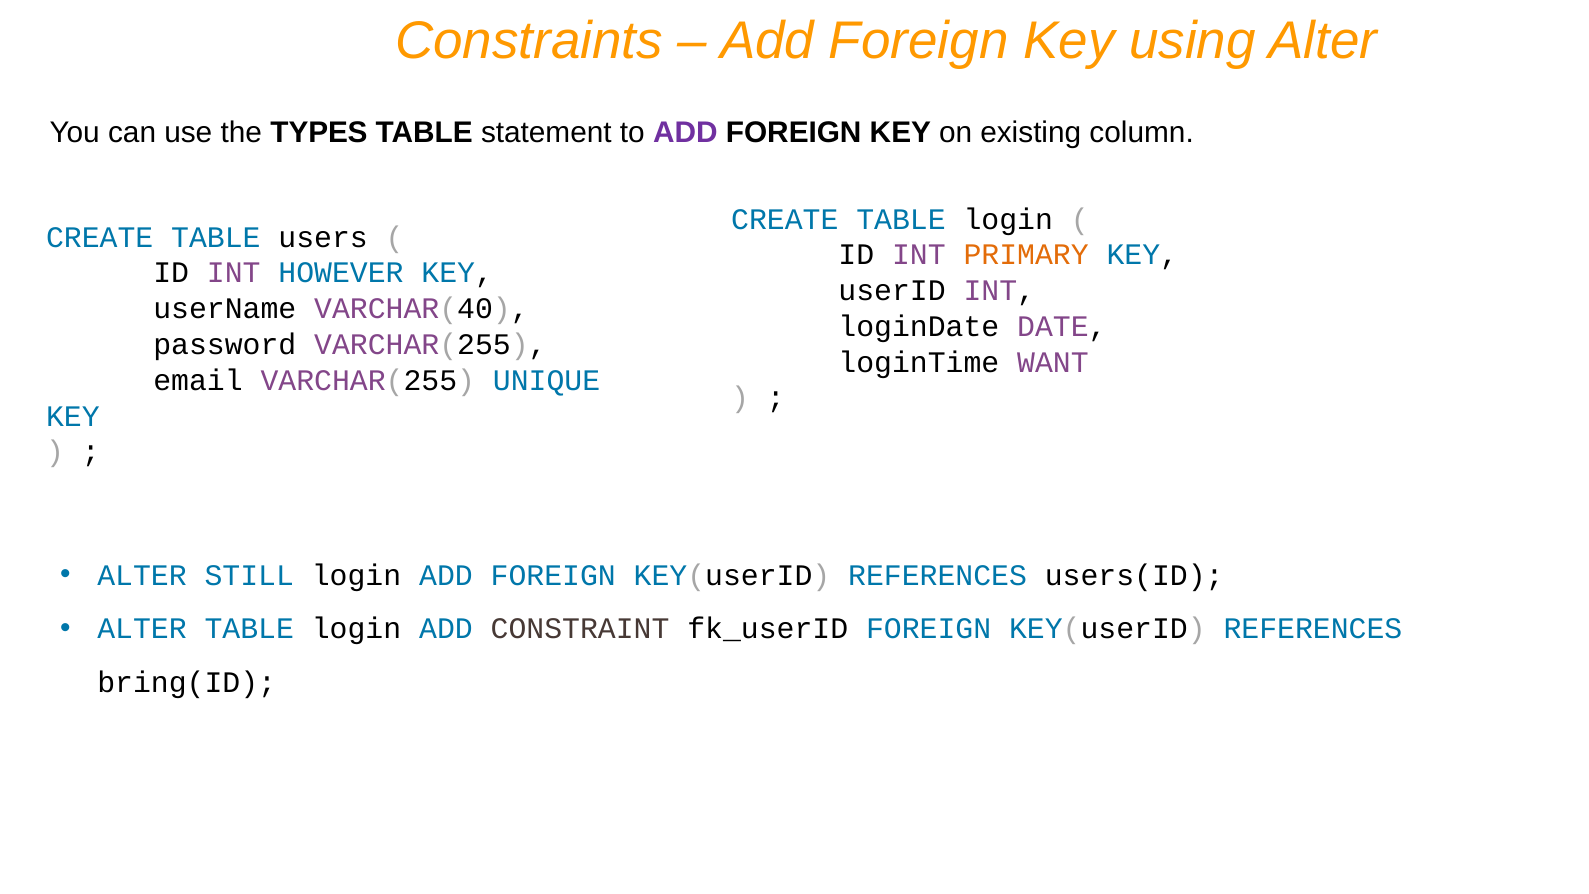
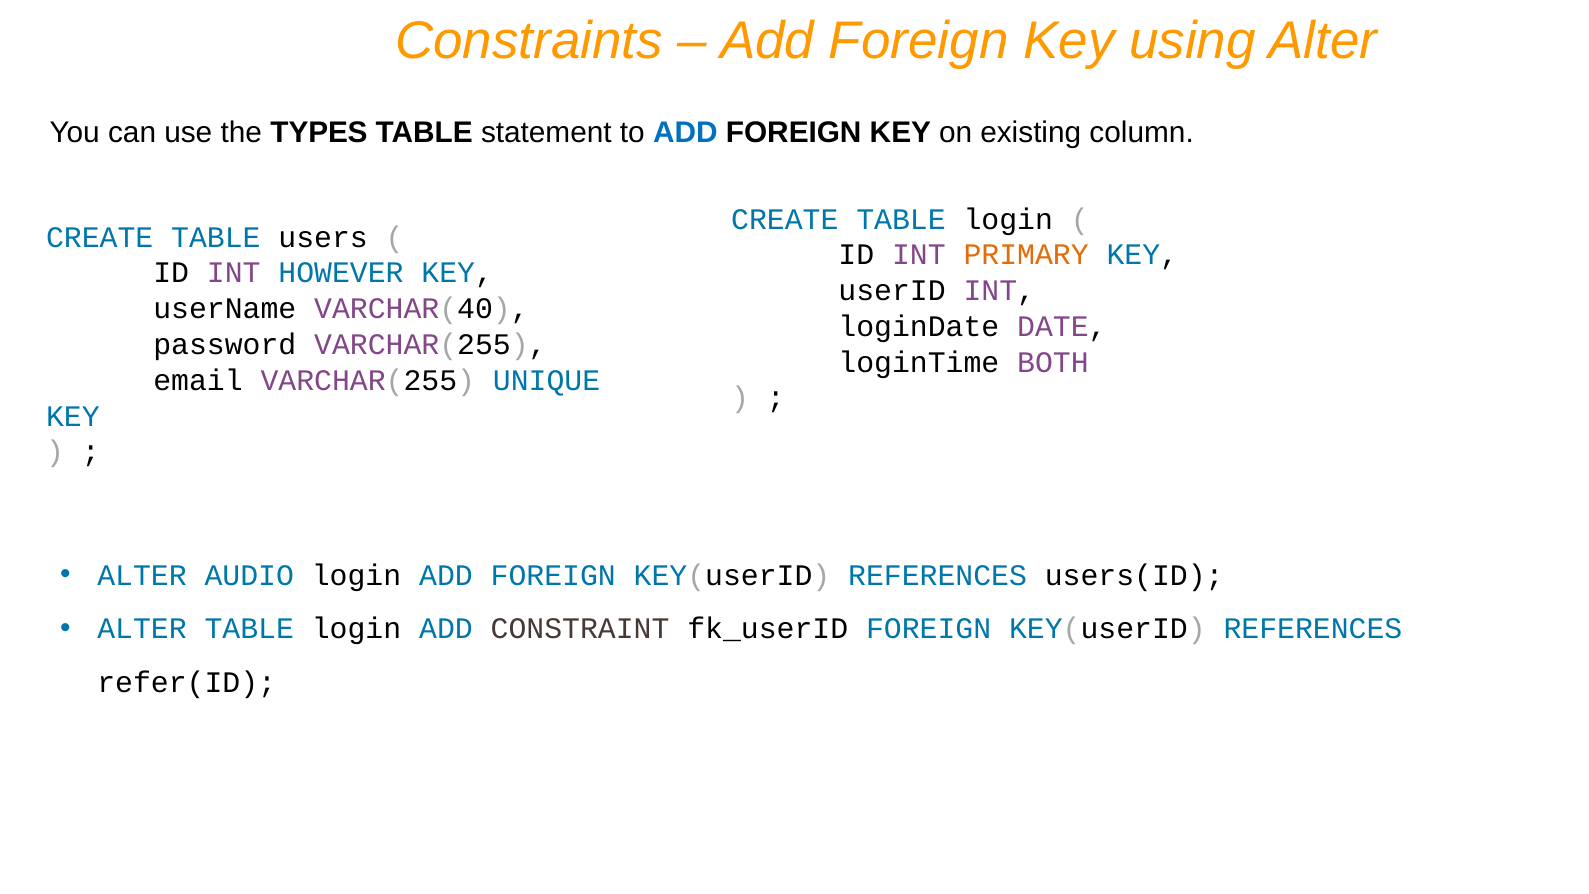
ADD colour: purple -> blue (685, 132)
WANT: WANT -> BOTH (1053, 362)
STILL: STILL -> AUDIO (249, 575)
bring(ID: bring(ID -> refer(ID (187, 682)
